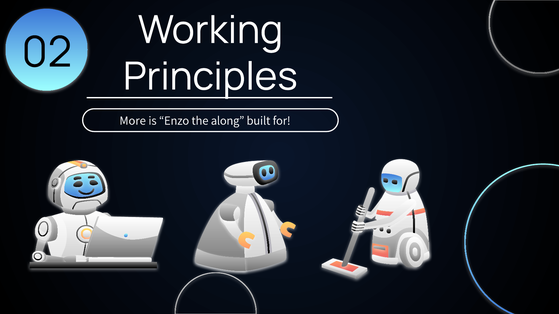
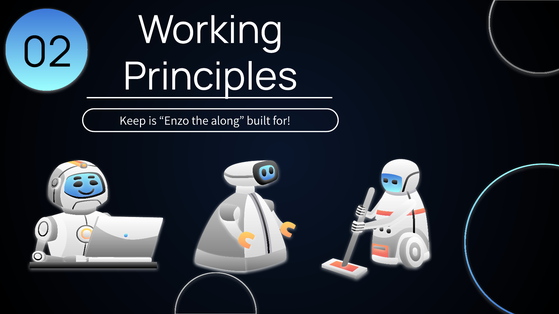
More: More -> Keep (133, 121)
